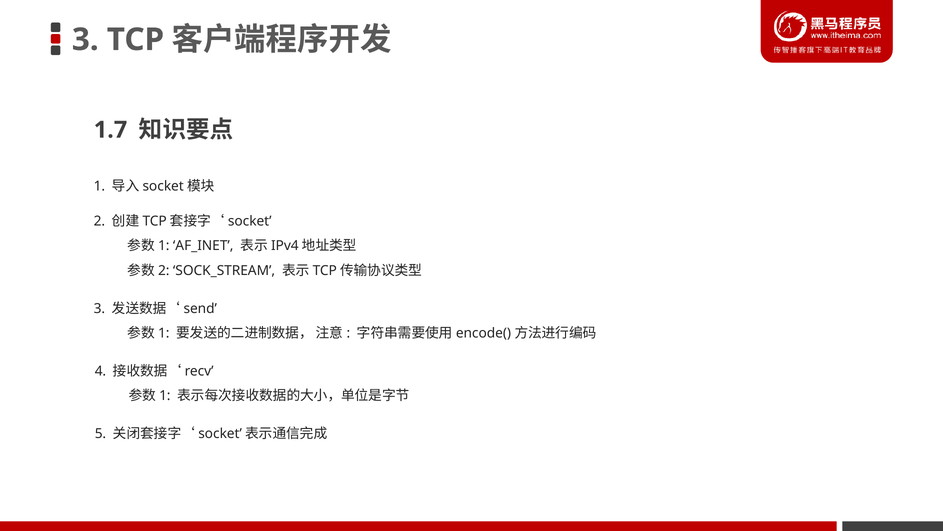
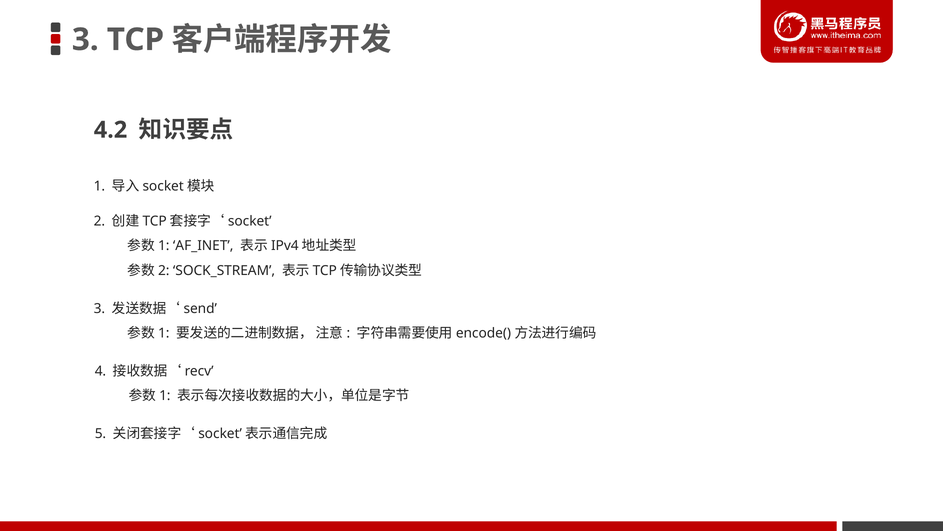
1.7: 1.7 -> 4.2 (110, 130)
